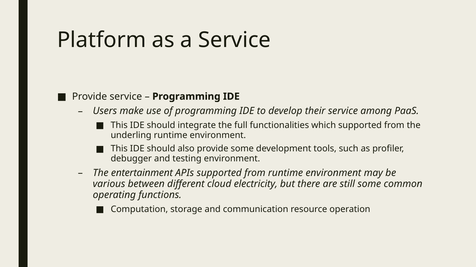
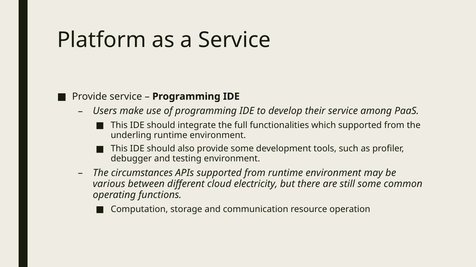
entertainment: entertainment -> circumstances (142, 173)
